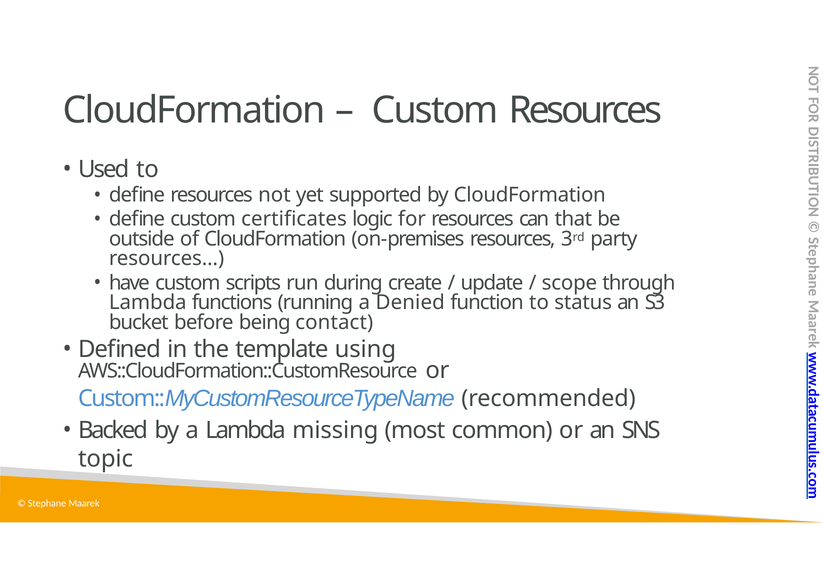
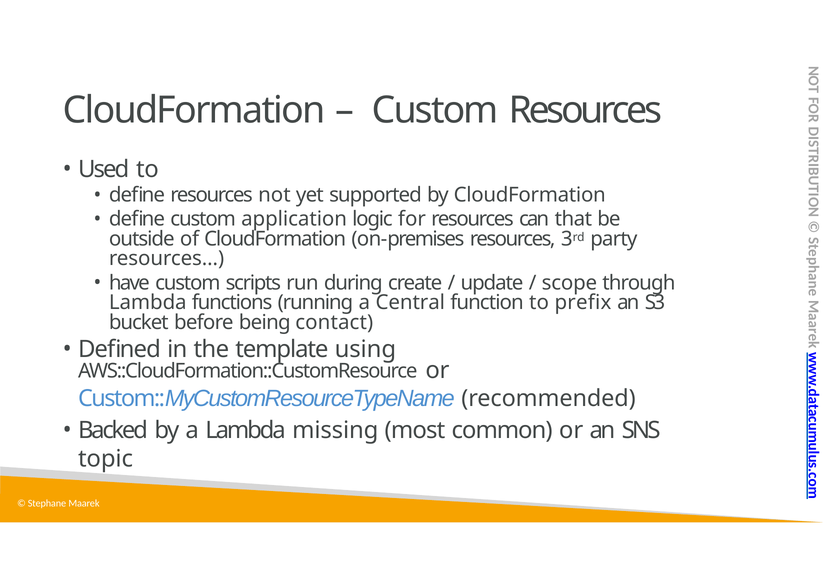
certificates: certificates -> application (294, 219)
Denied: Denied -> Central (410, 303)
status: status -> prefix (583, 303)
